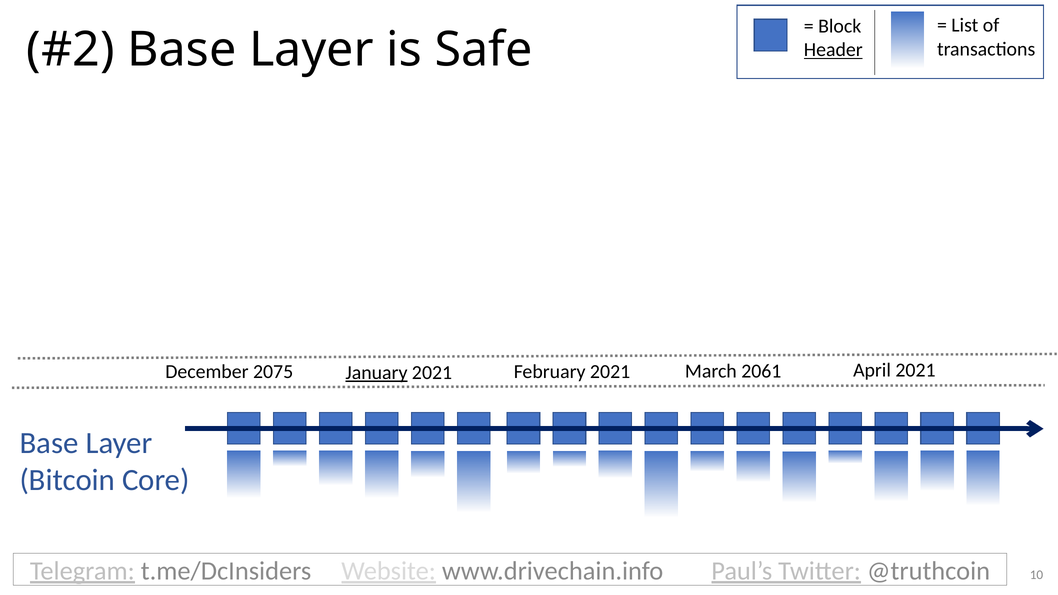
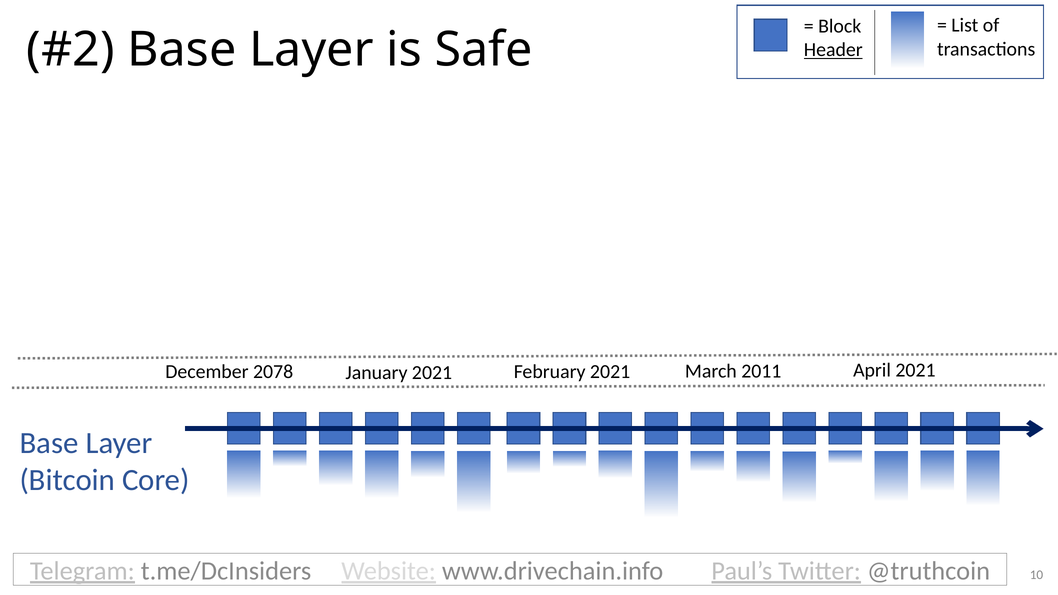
2075: 2075 -> 2078 (273, 372)
January underline: present -> none (376, 373)
2061: 2061 -> 2011 (761, 371)
